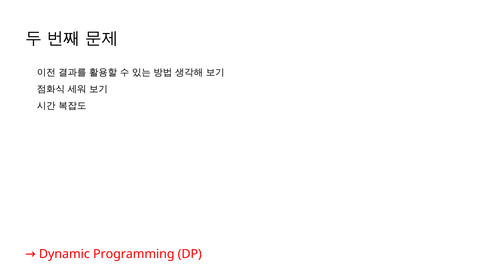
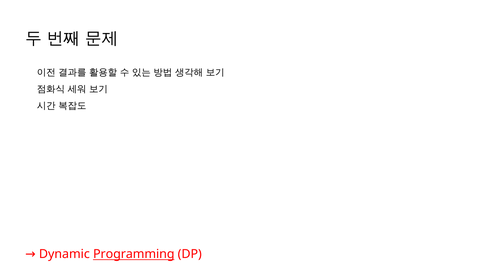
Programming underline: none -> present (134, 254)
